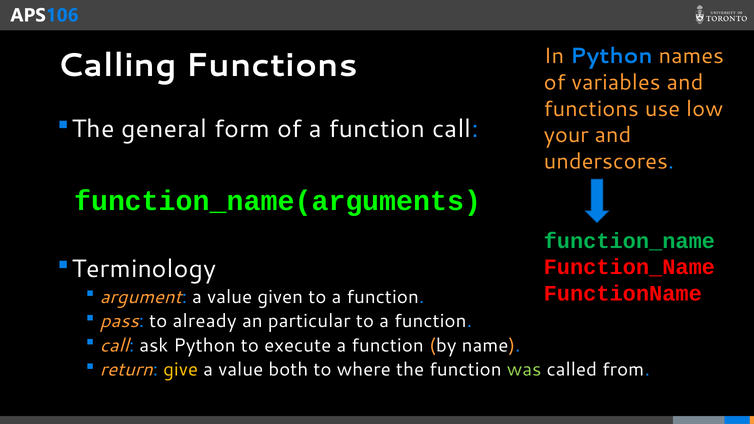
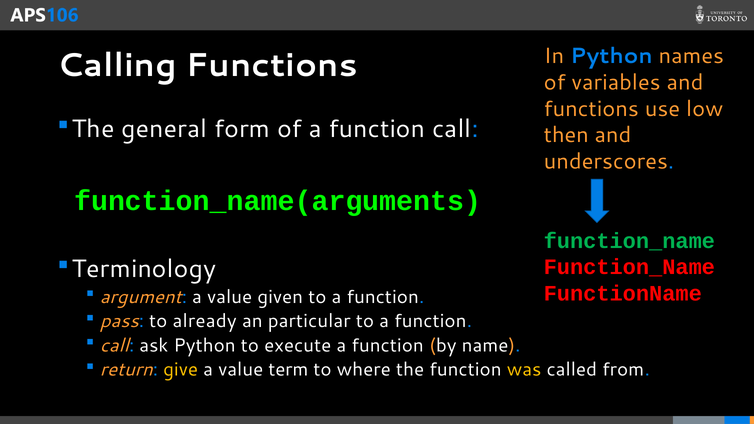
your: your -> then (566, 135)
both: both -> term (288, 370)
was colour: light green -> yellow (524, 370)
